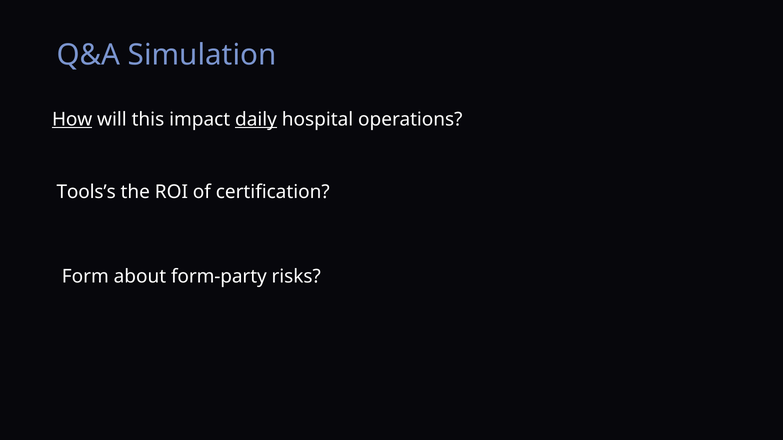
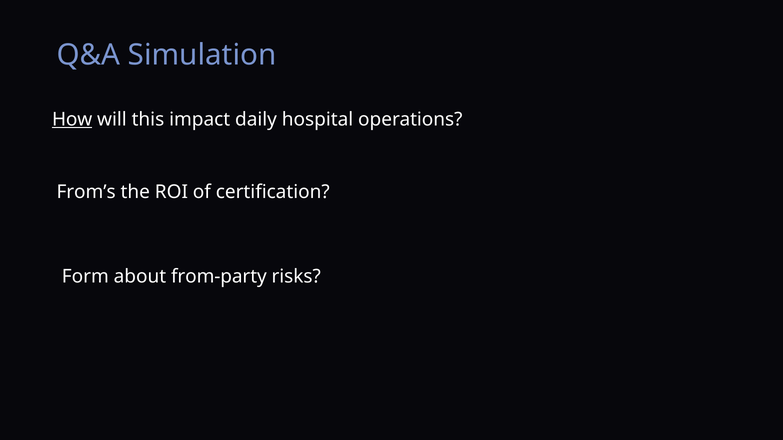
daily underline: present -> none (256, 120)
Tools’s: Tools’s -> From’s (86, 192)
form-party: form-party -> from-party (219, 277)
